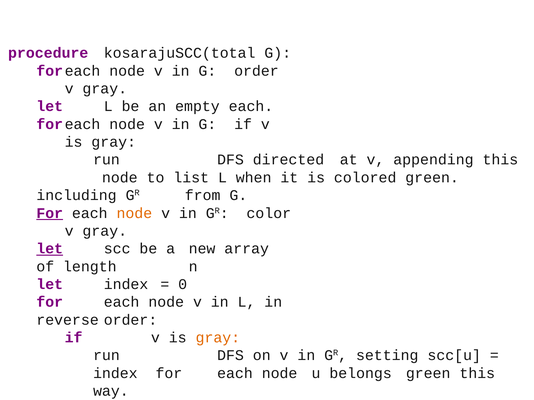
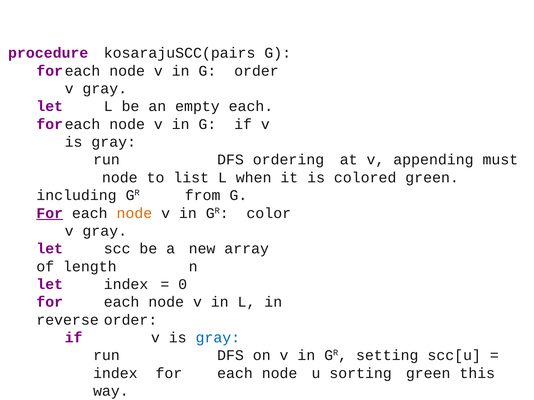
kosarajuSCC(total: kosarajuSCC(total -> kosarajuSCC(pairs (180, 53)
directed: directed -> ordering (288, 160)
appending this: this -> must (500, 160)
let underline: present -> none (50, 249)
gray colour: orange -> blue (218, 338)
belongs: belongs -> sorting (361, 374)
